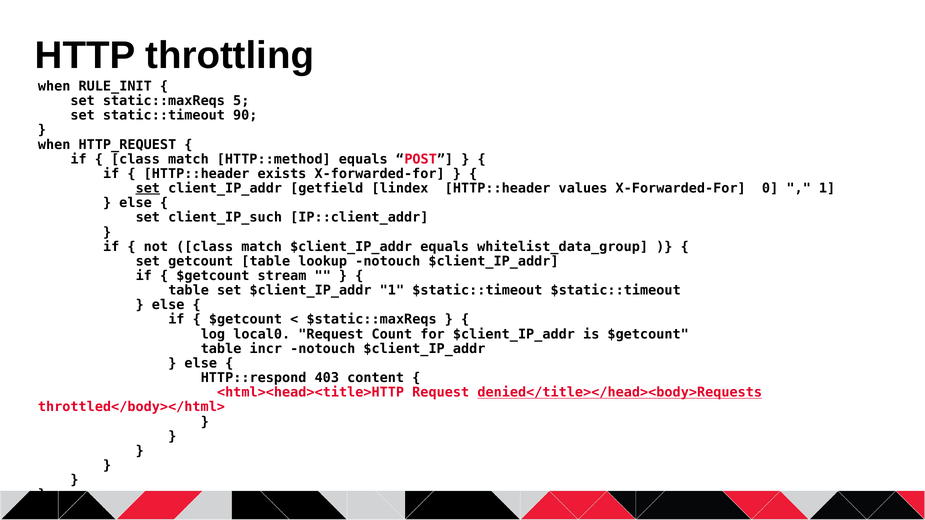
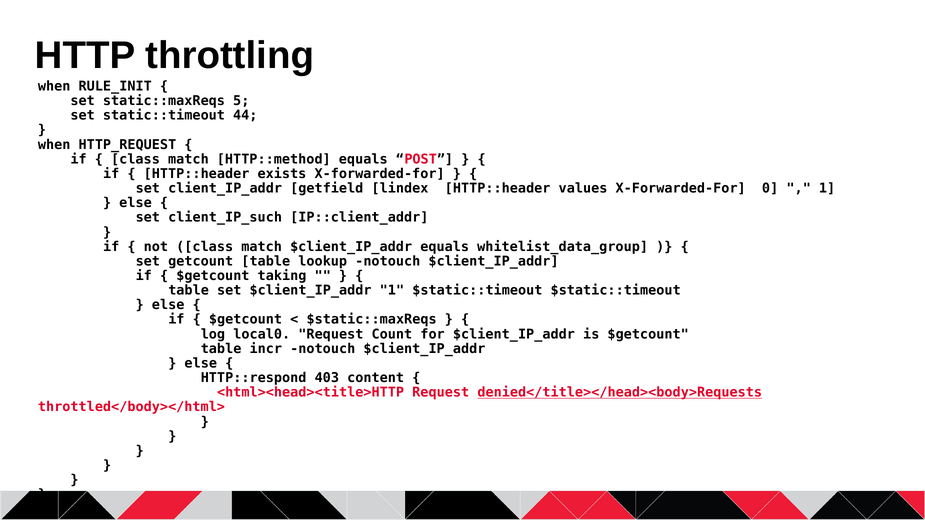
90: 90 -> 44 (245, 116)
set underline: present -> none (148, 188)
stream: stream -> taking (282, 276)
